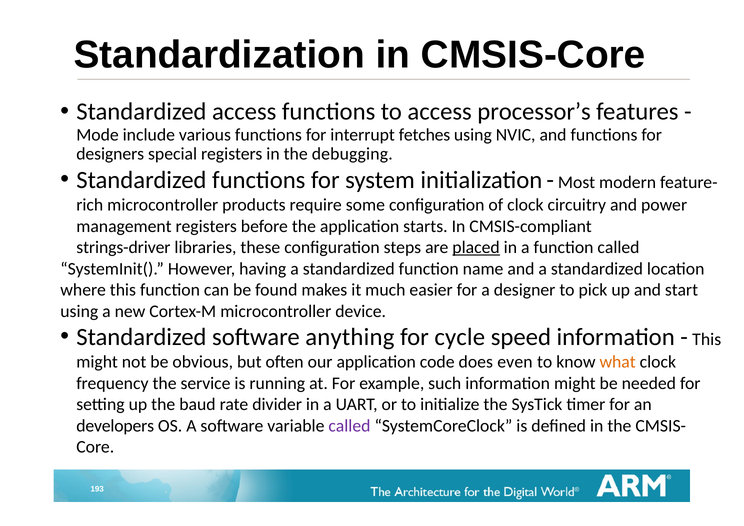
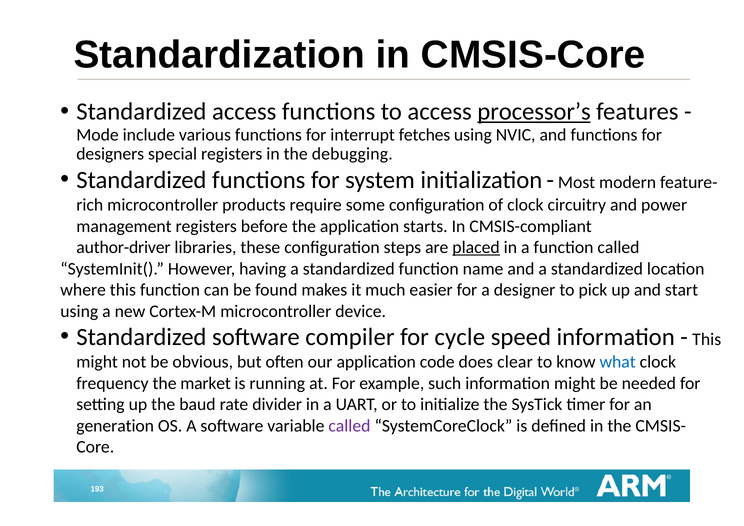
processor’s underline: none -> present (534, 112)
strings-driver: strings-driver -> author-driver (123, 247)
anything: anything -> compiler (350, 337)
even: even -> clear (515, 362)
what colour: orange -> blue (618, 362)
service: service -> market (206, 383)
developers: developers -> generation (115, 426)
